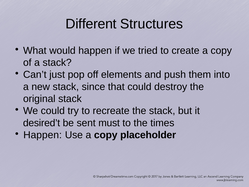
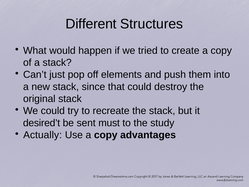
times: times -> study (162, 123)
Happen: Happen -> Actually (43, 135)
placeholder: placeholder -> advantages (148, 135)
